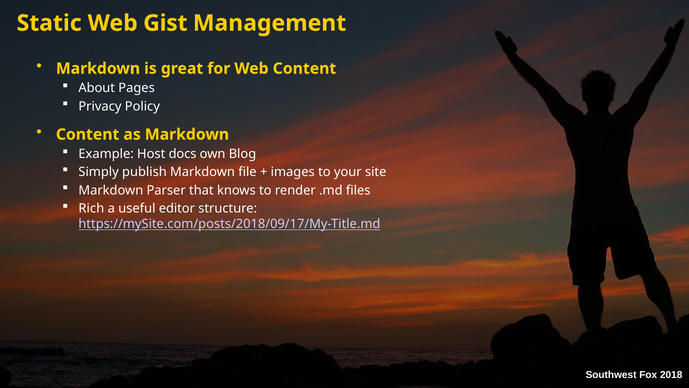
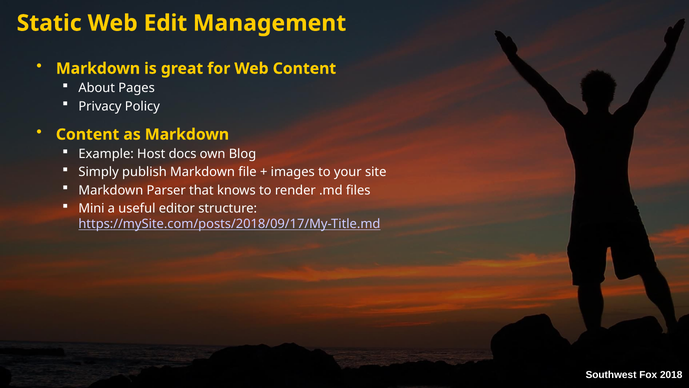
Gist: Gist -> Edit (165, 23)
Rich: Rich -> Mini (91, 208)
